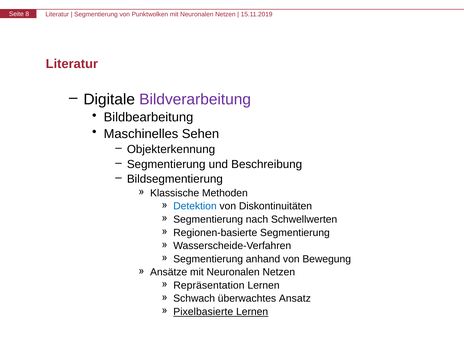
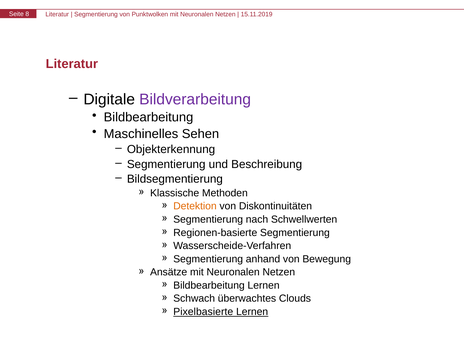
Detektion colour: blue -> orange (195, 206)
Repräsentation: Repräsentation -> Bildbearbeitung (209, 285)
Ansatz: Ansatz -> Clouds (295, 299)
